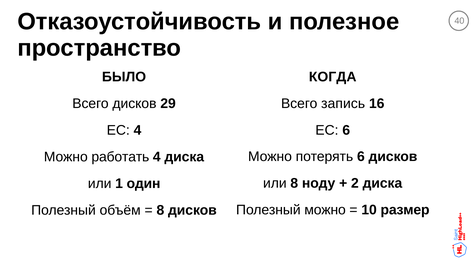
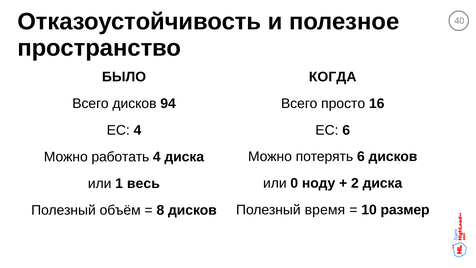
запись: запись -> просто (343, 103)
29: 29 -> 94 (168, 104)
или 8: 8 -> 0 (294, 183)
один: один -> весь (143, 183)
Полезный можно: можно -> время (325, 210)
